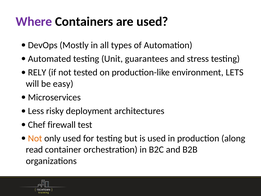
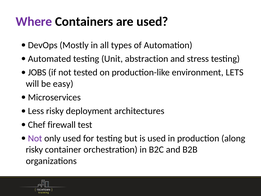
guarantees: guarantees -> abstraction (147, 59)
RELY: RELY -> JOBS (37, 72)
Not colour: orange -> purple (35, 138)
read: read -> risky (34, 149)
